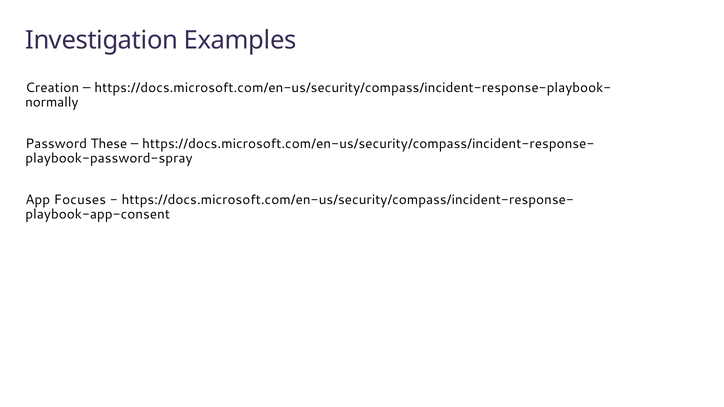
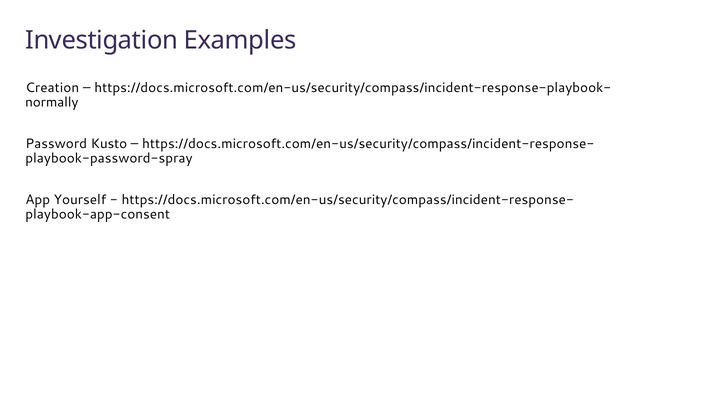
These: These -> Kusto (109, 144)
Focuses: Focuses -> Yourself (80, 200)
